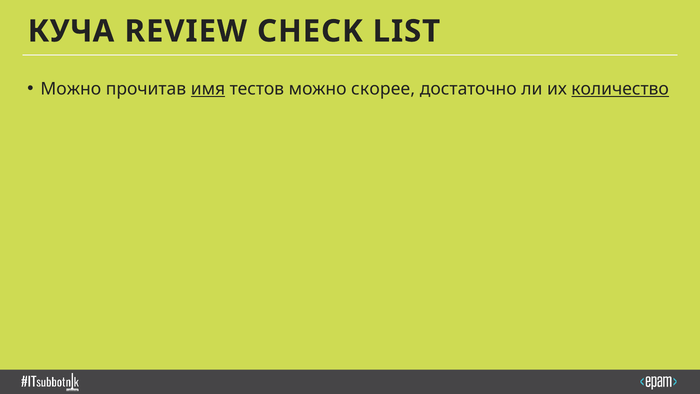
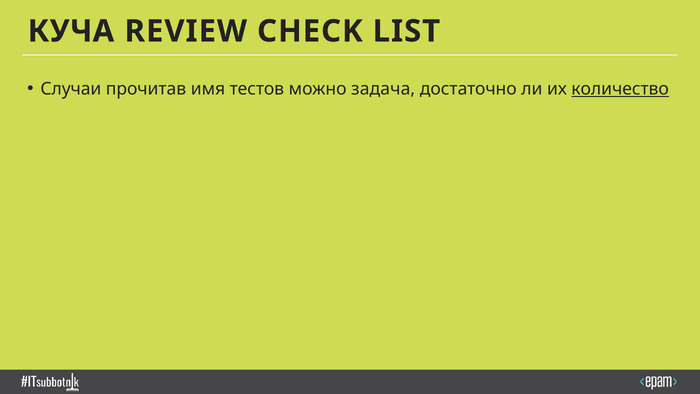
Можно: Можно -> Случаи (71, 89)
имя underline: present -> none (208, 89)
скорее: скорее -> задача (383, 89)
